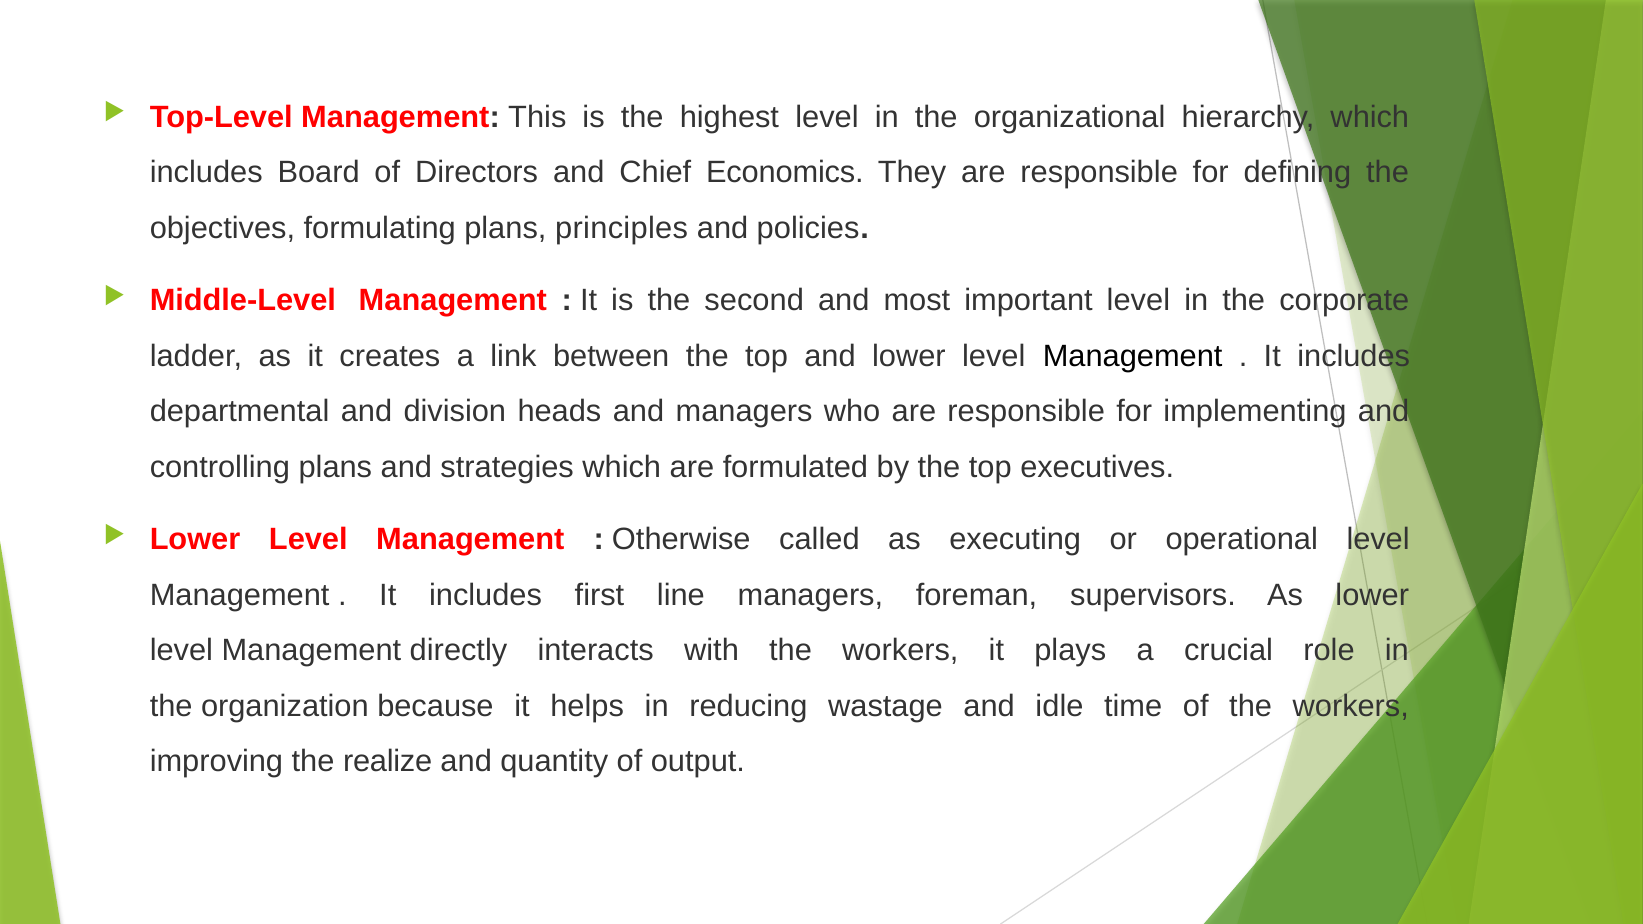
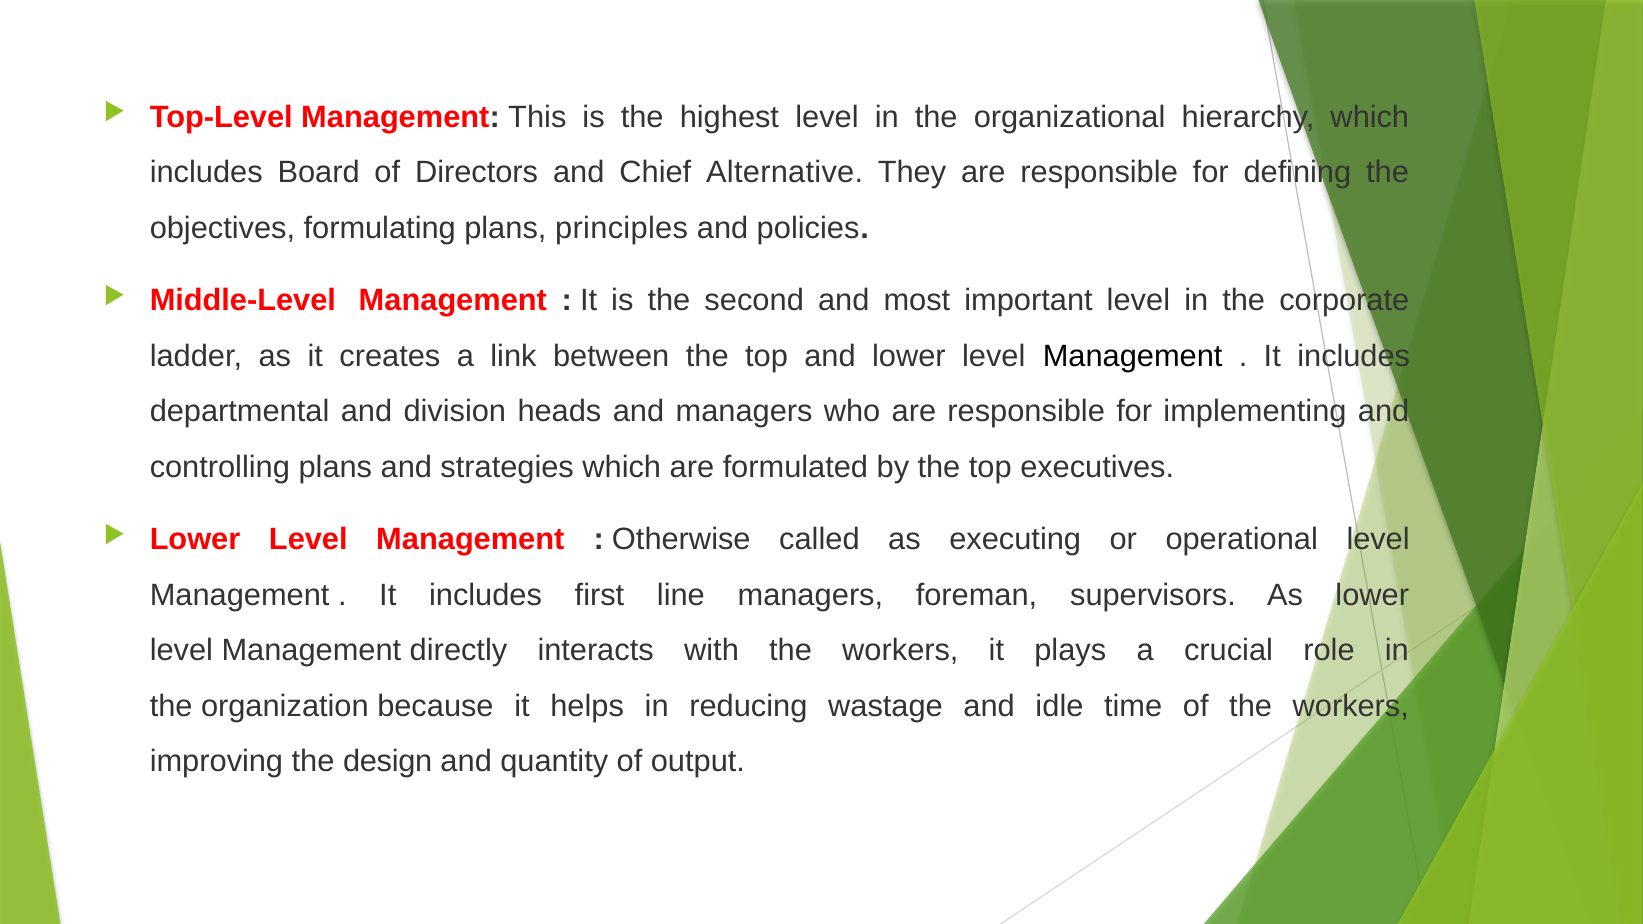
Economics: Economics -> Alternative (785, 173)
realize: realize -> design (388, 761)
